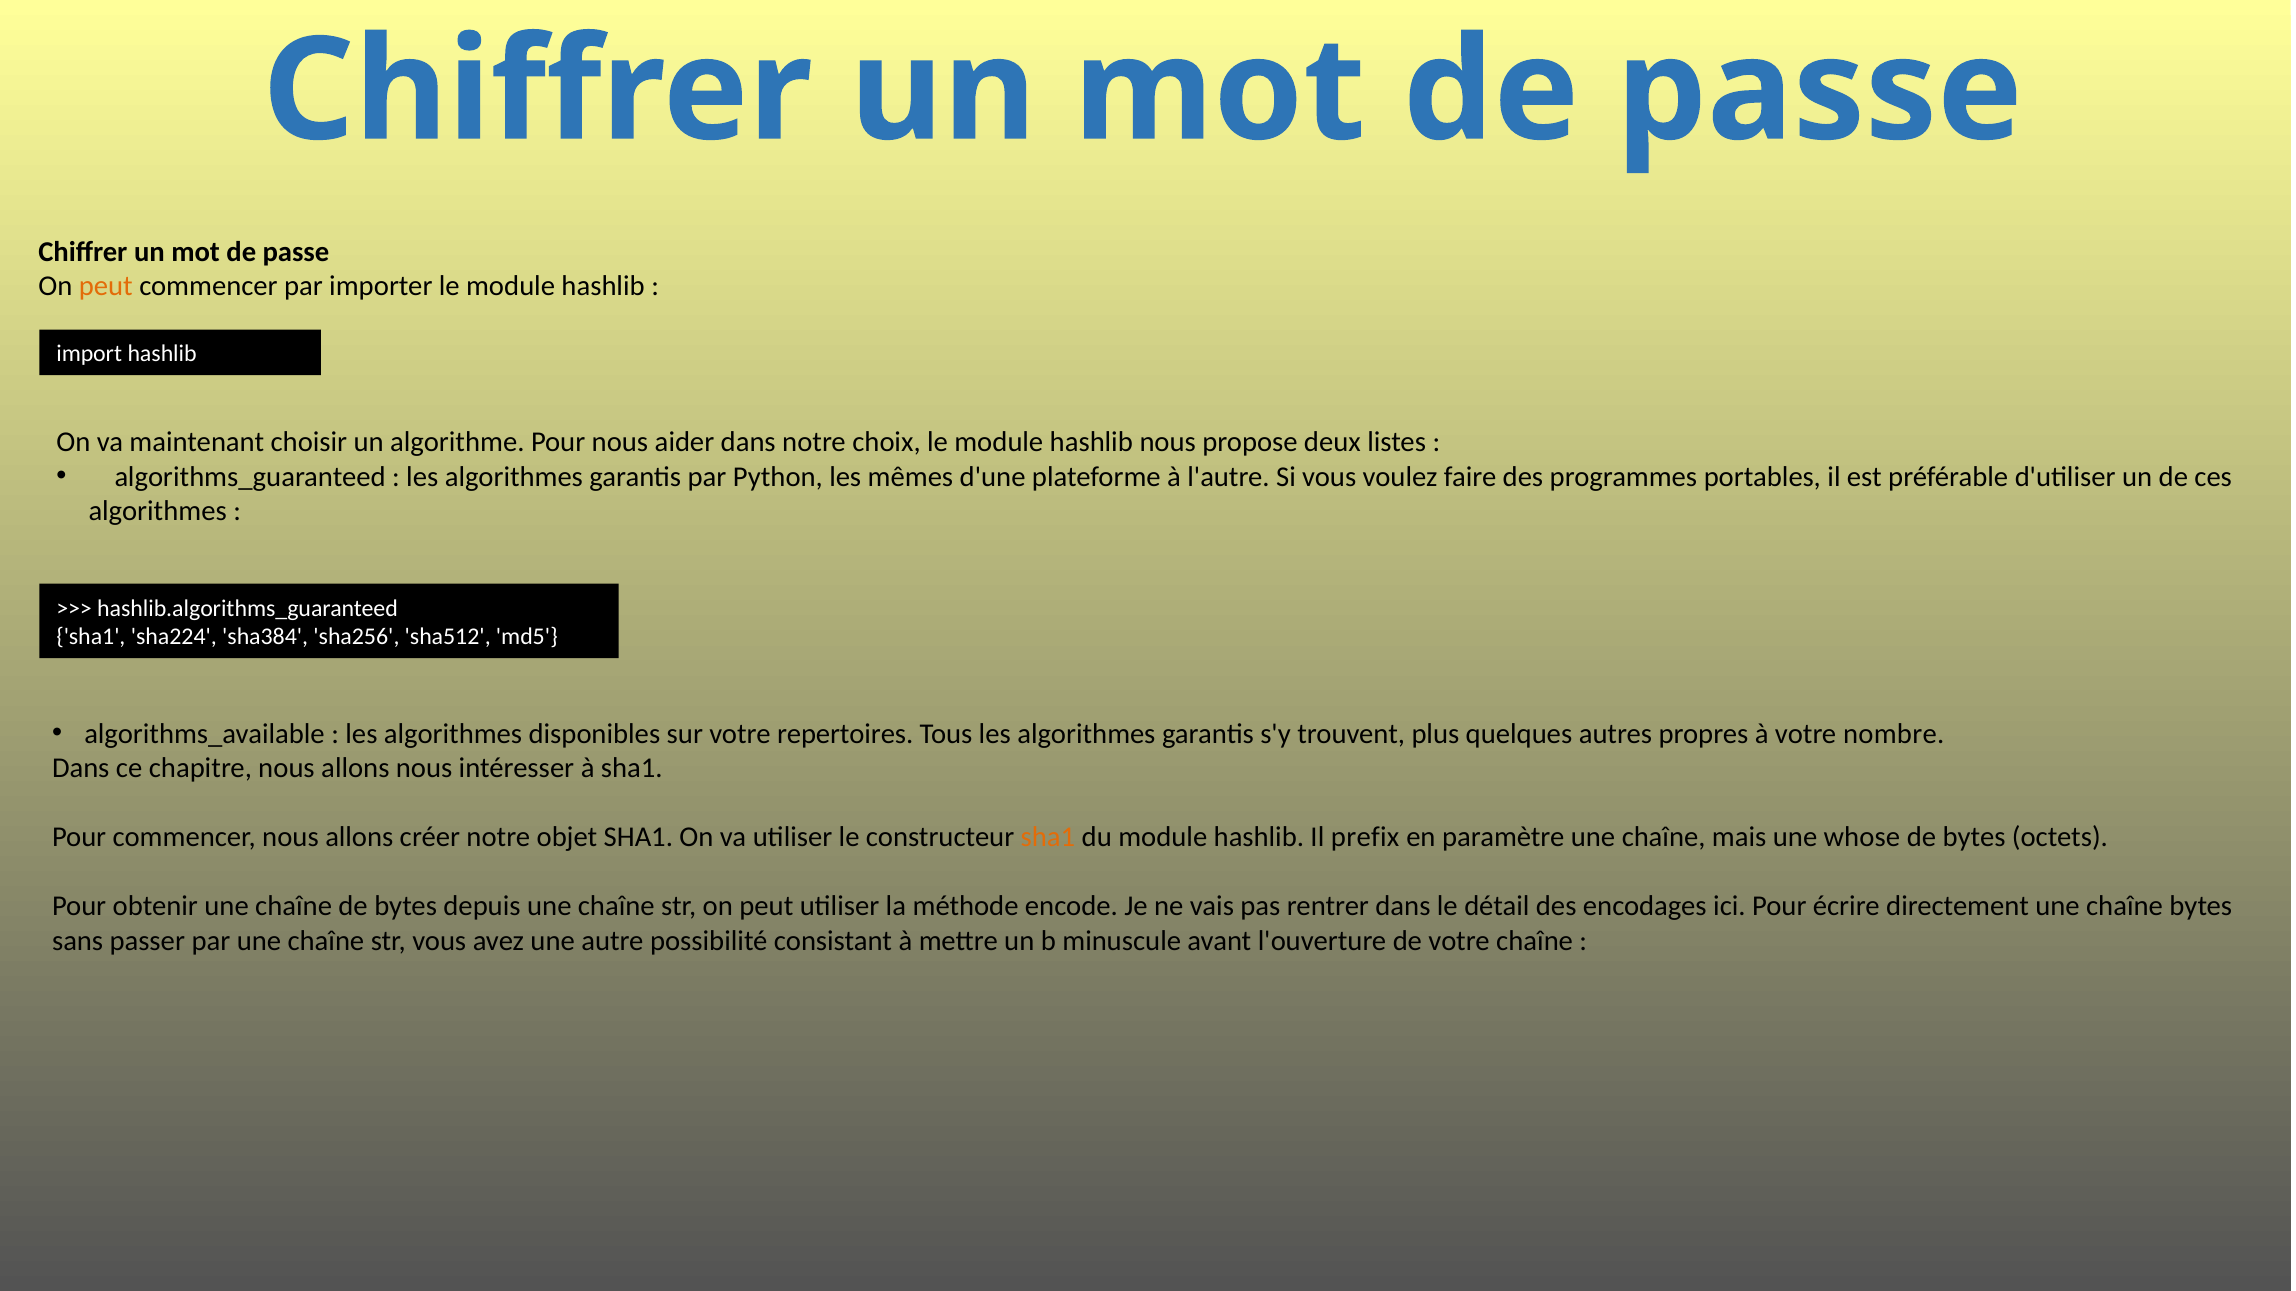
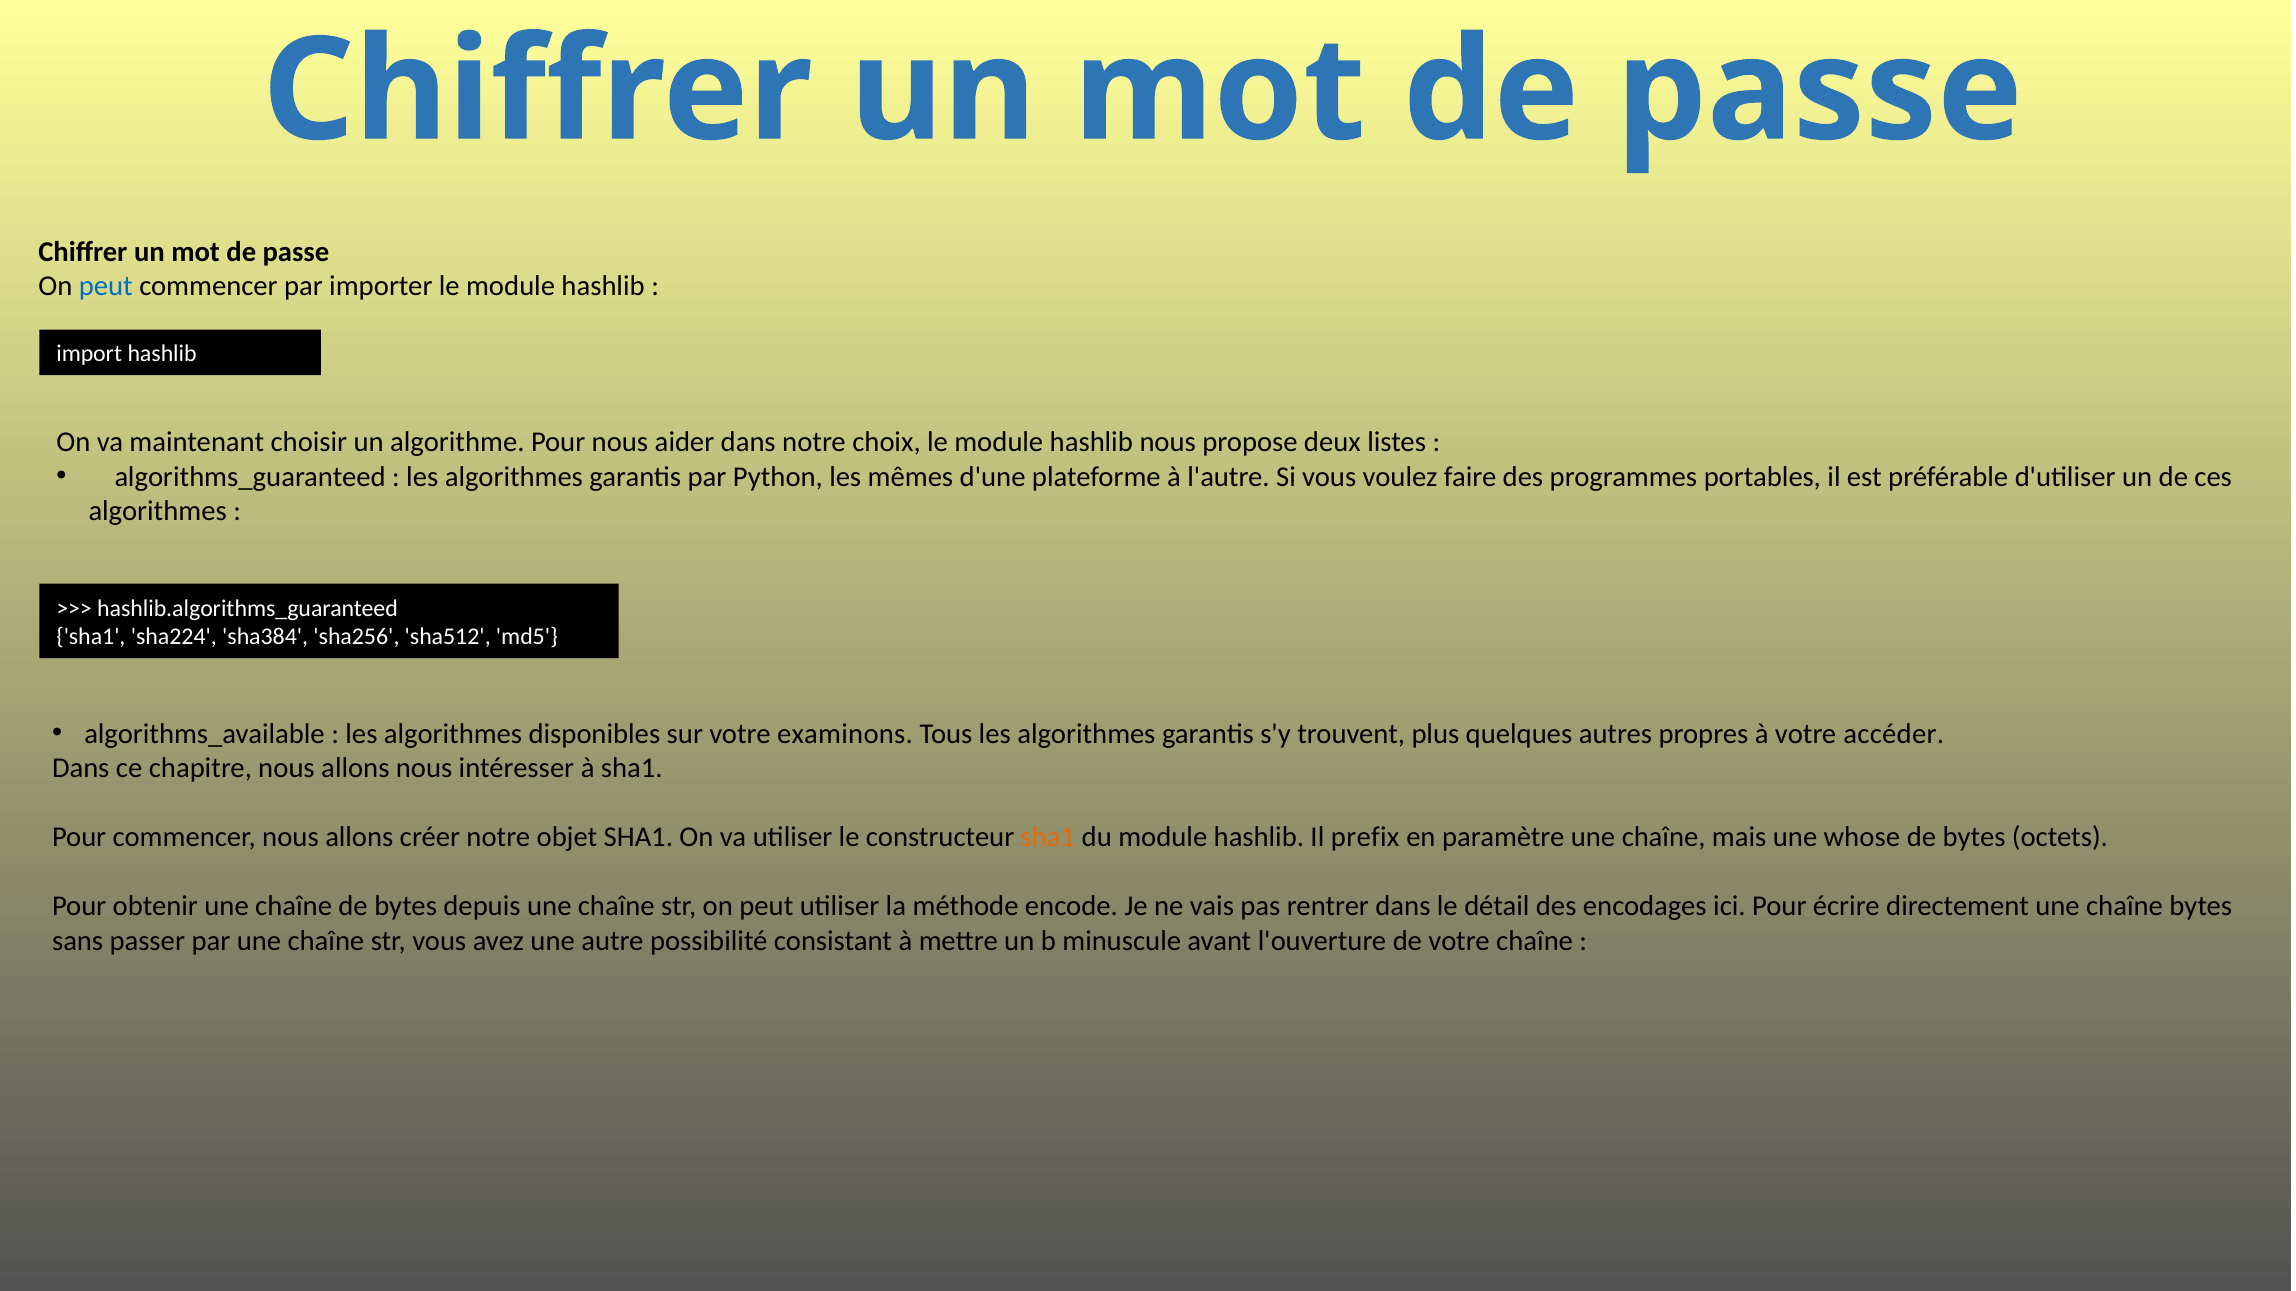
peut colour: orange -> blue (106, 286)
repertoires: repertoires -> examinons (845, 734)
nombre: nombre -> accéder (1894, 734)
